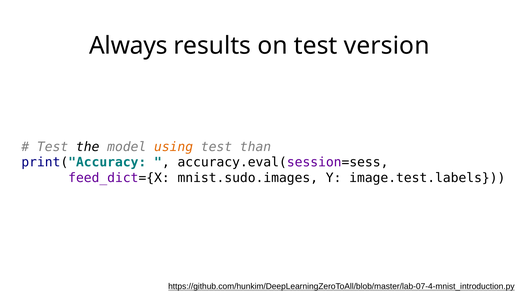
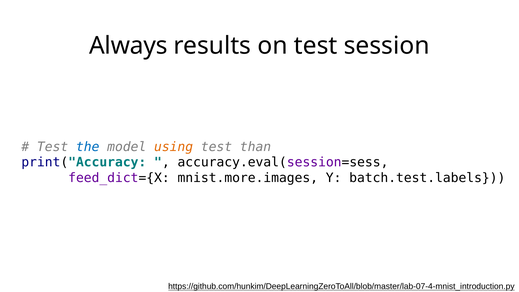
version: version -> session (387, 46)
the colour: black -> blue (88, 147)
mnist.sudo.images: mnist.sudo.images -> mnist.more.images (248, 178)
image.test.labels: image.test.labels -> batch.test.labels (427, 178)
